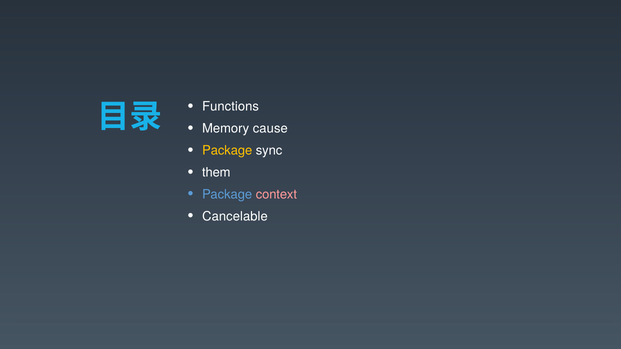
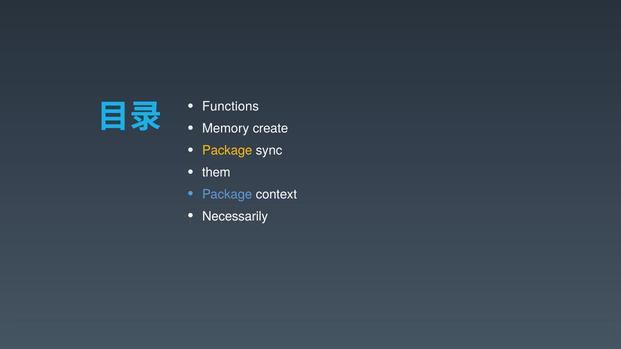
cause: cause -> create (270, 128)
context colour: pink -> white (276, 194)
Cancelable: Cancelable -> Necessarily (235, 216)
